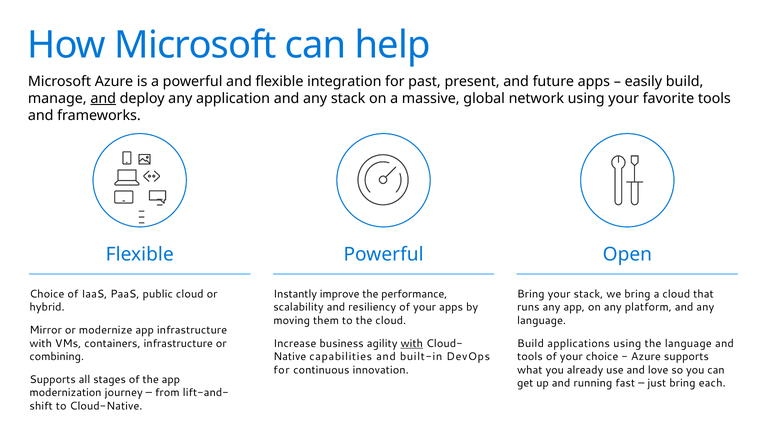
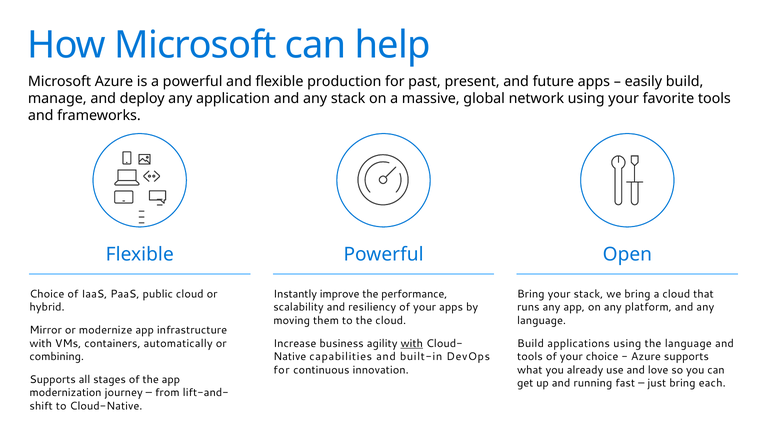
integration: integration -> production (344, 81)
and underline: present -> none (103, 98)
containers infrastructure: infrastructure -> automatically (178, 343)
